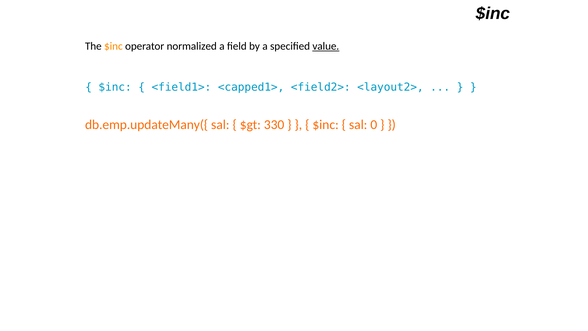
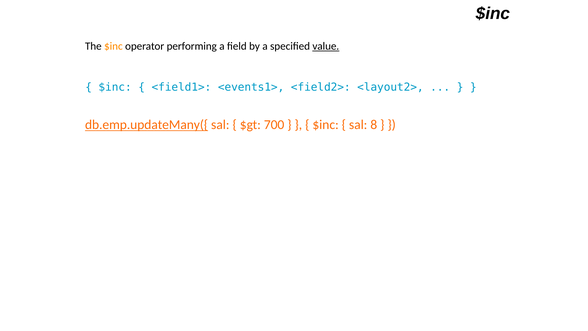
normalized: normalized -> performing (192, 46)
<capped1>: <capped1> -> <events1> (251, 87)
db.emp.updateMany({ underline: none -> present (147, 125)
330: 330 -> 700 (274, 125)
0: 0 -> 8 (374, 125)
